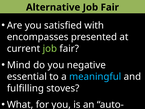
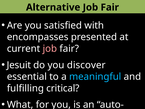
job colour: light green -> pink (50, 49)
Mind: Mind -> Jesuit (19, 65)
negative: negative -> discover (86, 65)
stoves: stoves -> critical (63, 88)
